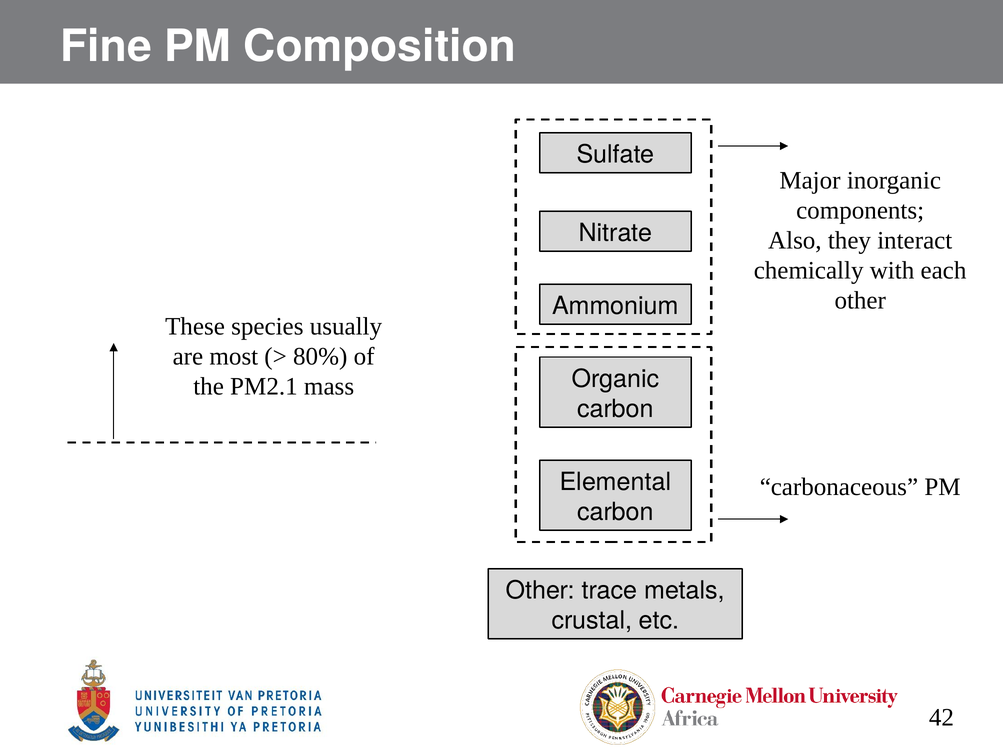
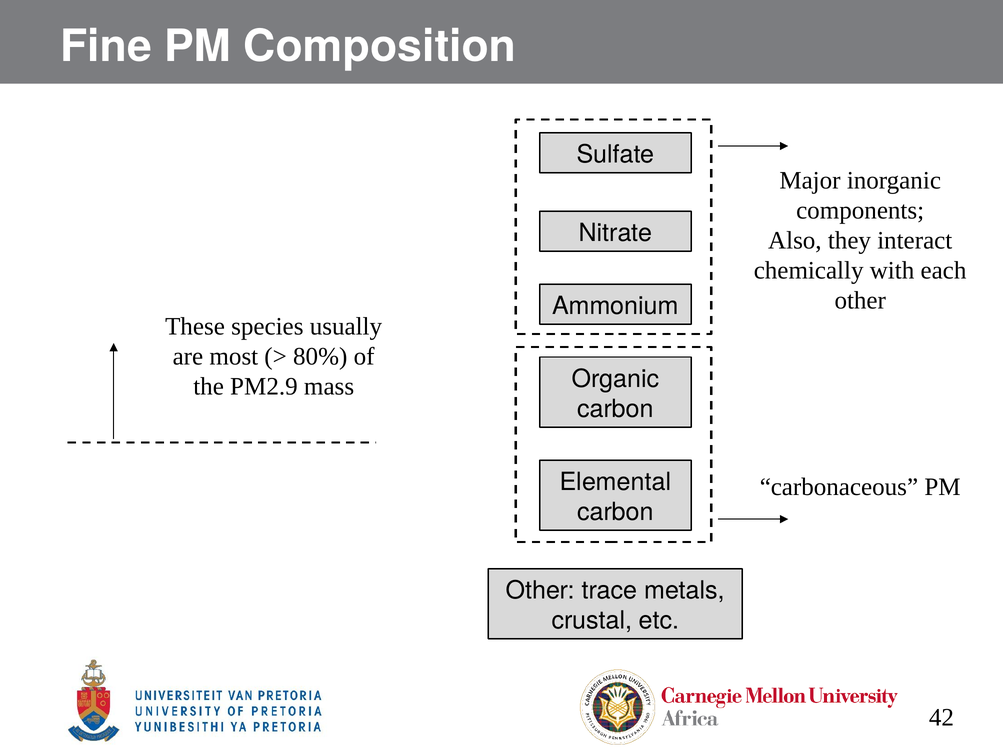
PM2.1: PM2.1 -> PM2.9 (264, 386)
